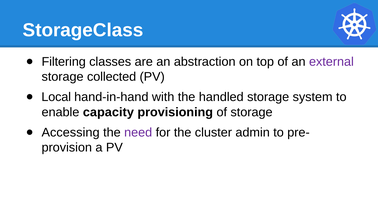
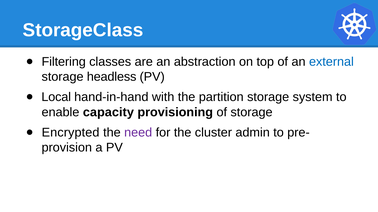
external colour: purple -> blue (331, 62)
collected: collected -> headless (112, 77)
handled: handled -> partition (221, 97)
Accessing: Accessing -> Encrypted (71, 133)
